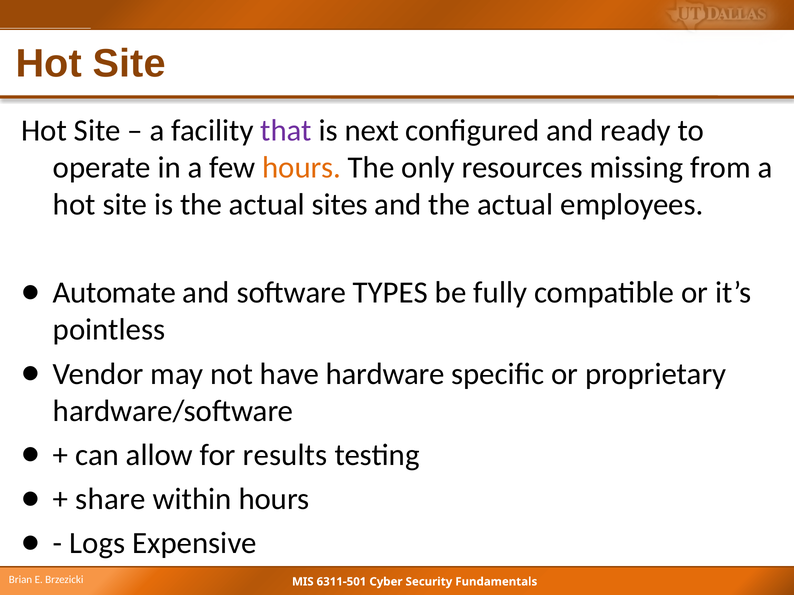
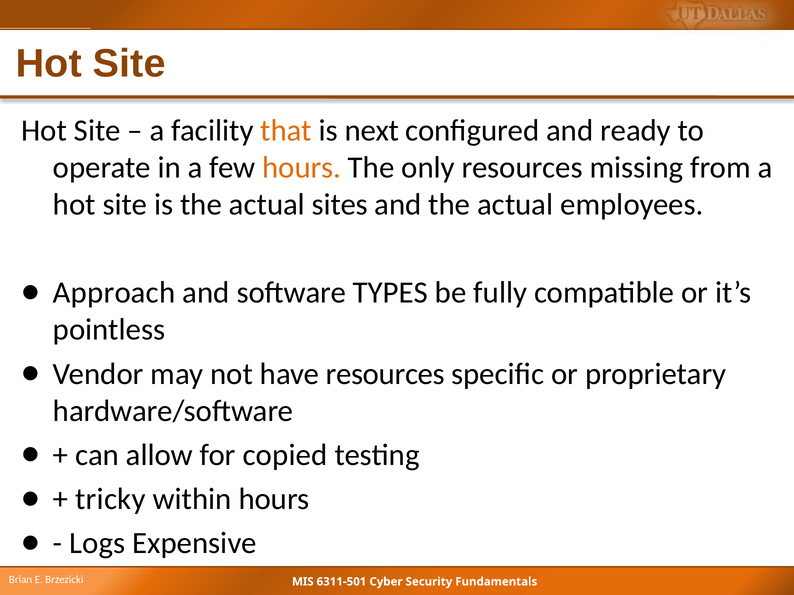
that colour: purple -> orange (286, 131)
Automate: Automate -> Approach (114, 293)
have hardware: hardware -> resources (385, 374)
results: results -> copied (285, 455)
share: share -> tricky (110, 500)
